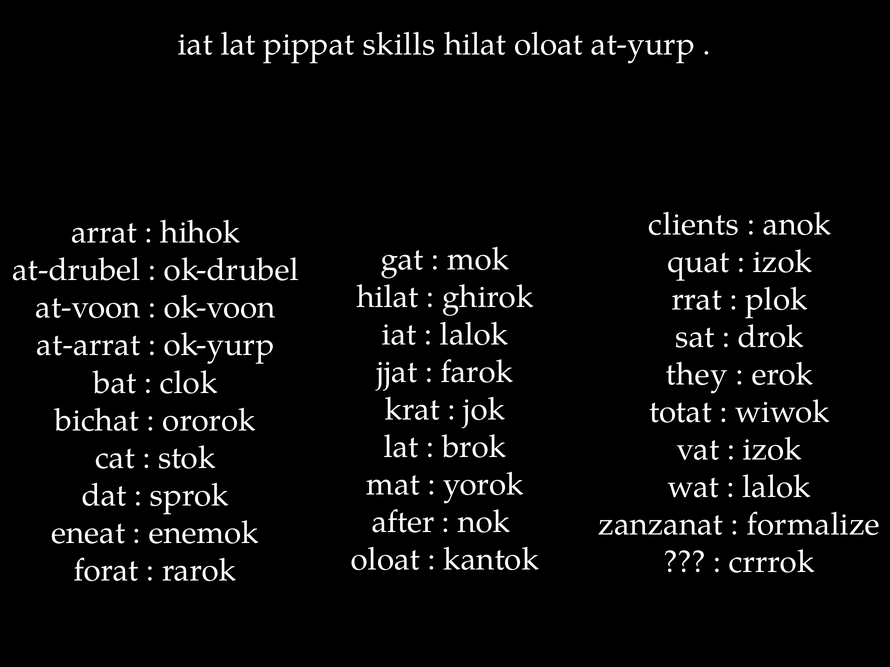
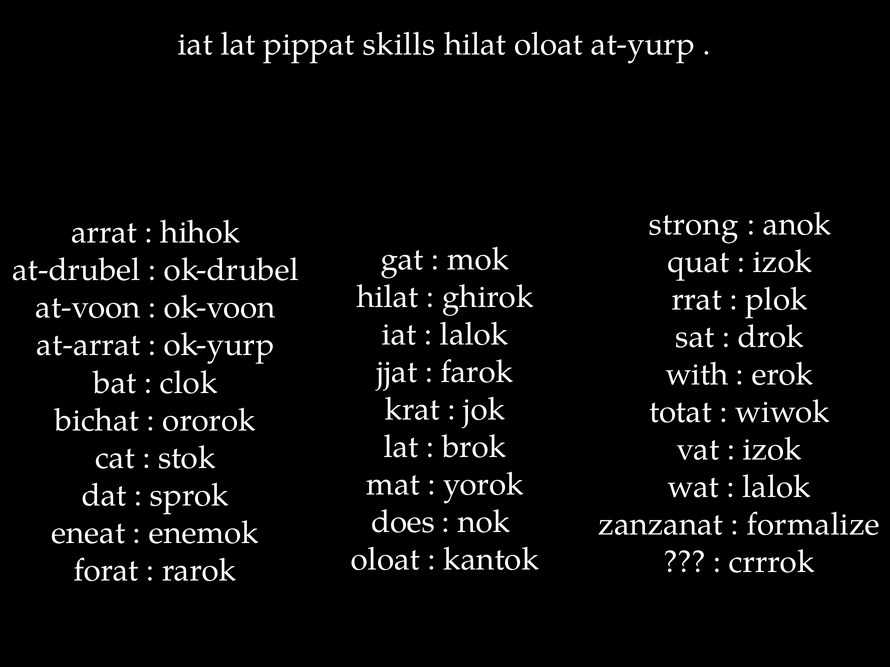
clients: clients -> strong (694, 225)
they: they -> with (697, 375)
after: after -> does (403, 522)
